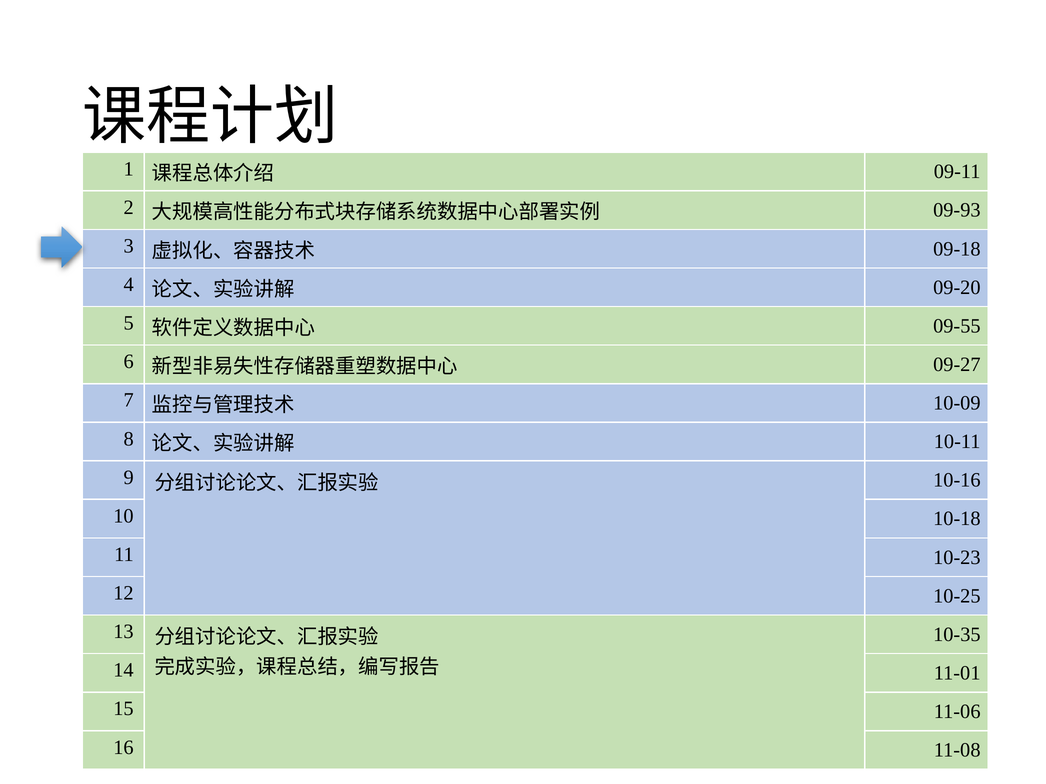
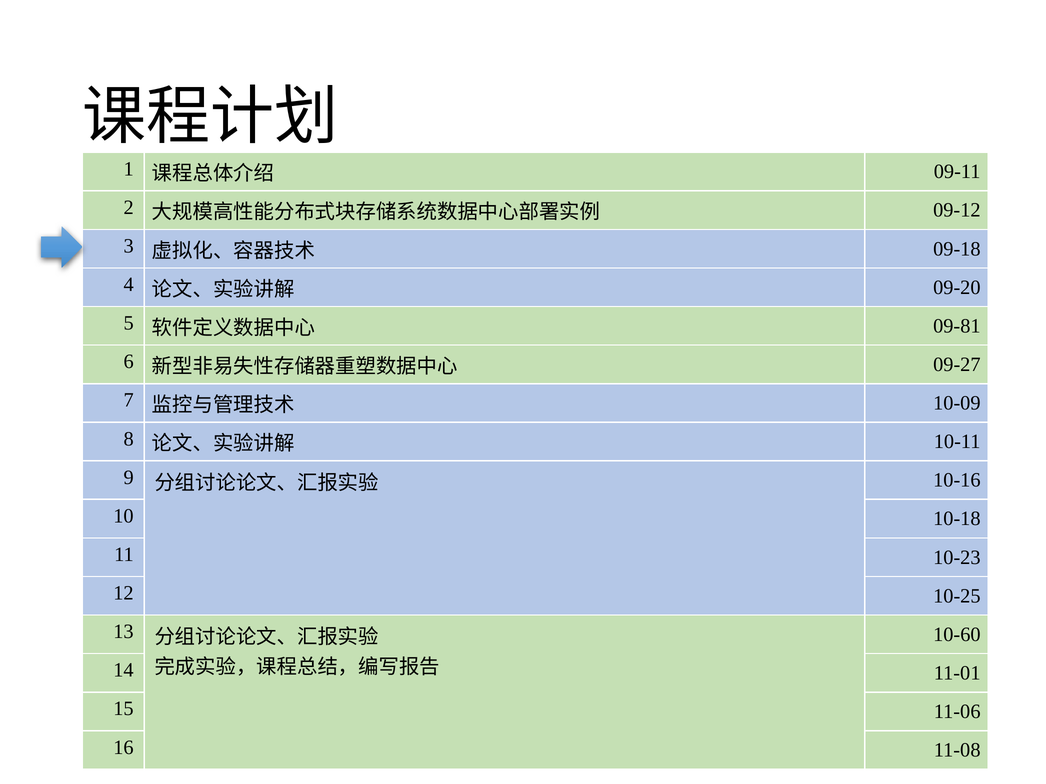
09-93: 09-93 -> 09-12 (957, 210)
09-55: 09-55 -> 09-81 (957, 326)
10-35: 10-35 -> 10-60 (957, 635)
